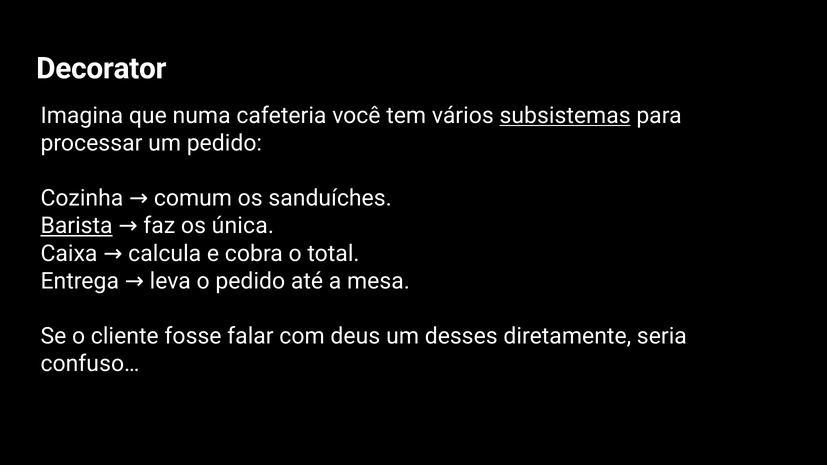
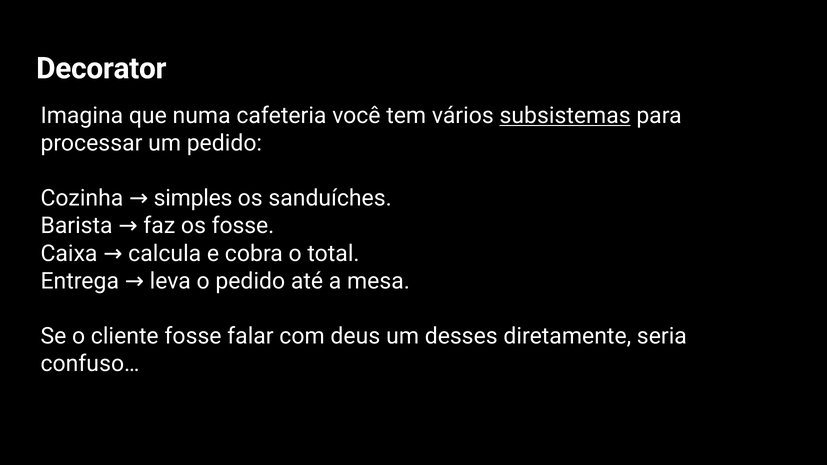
comum: comum -> simples (193, 198)
Barista underline: present -> none (77, 226)
os única: única -> fosse (243, 226)
